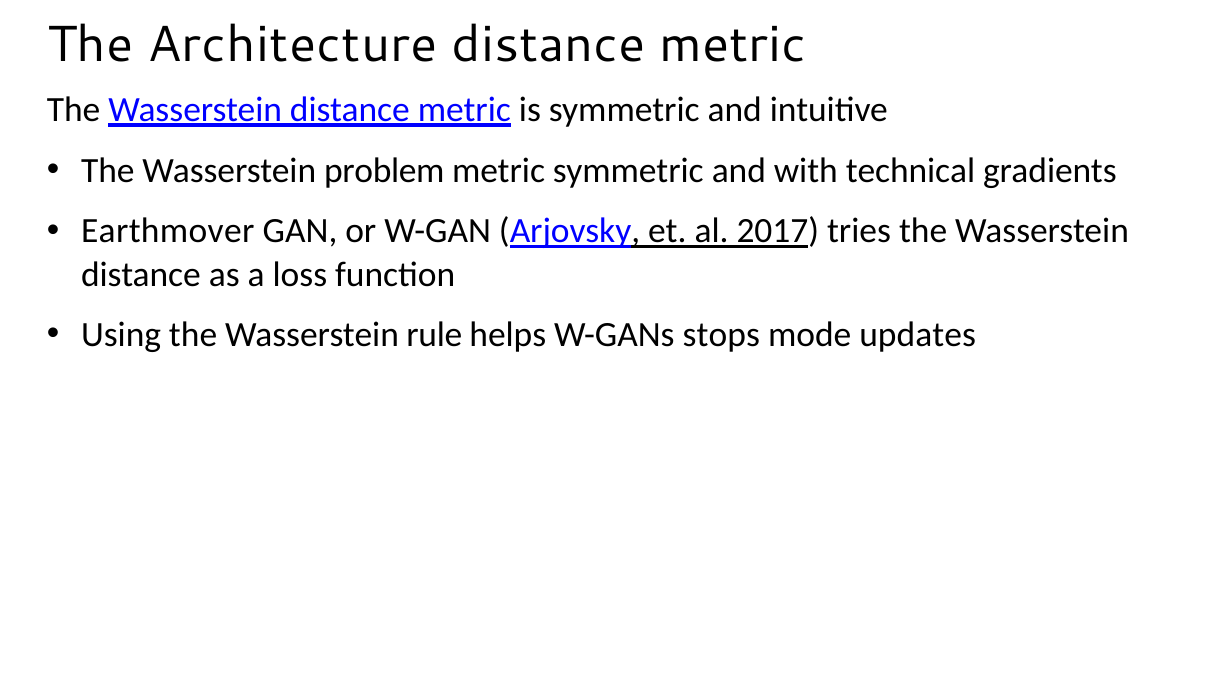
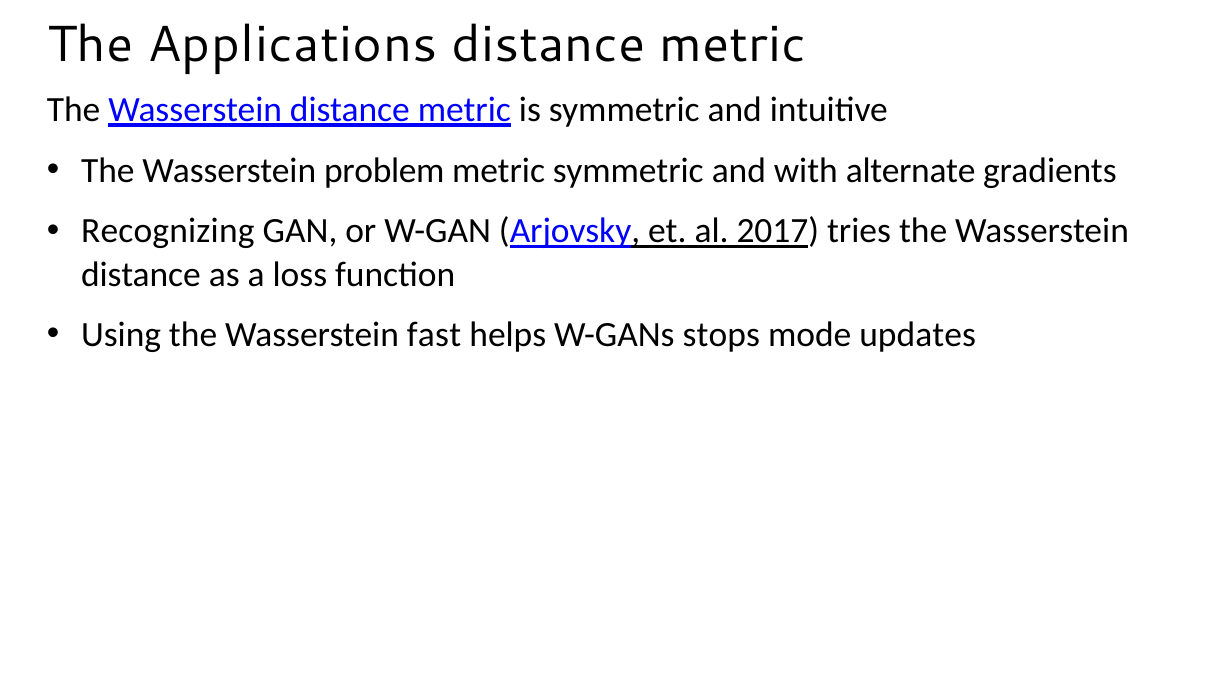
Architecture: Architecture -> Applications (293, 45)
technical: technical -> alternate (911, 171)
Earthmover: Earthmover -> Recognizing (168, 231)
rule: rule -> fast (434, 335)
